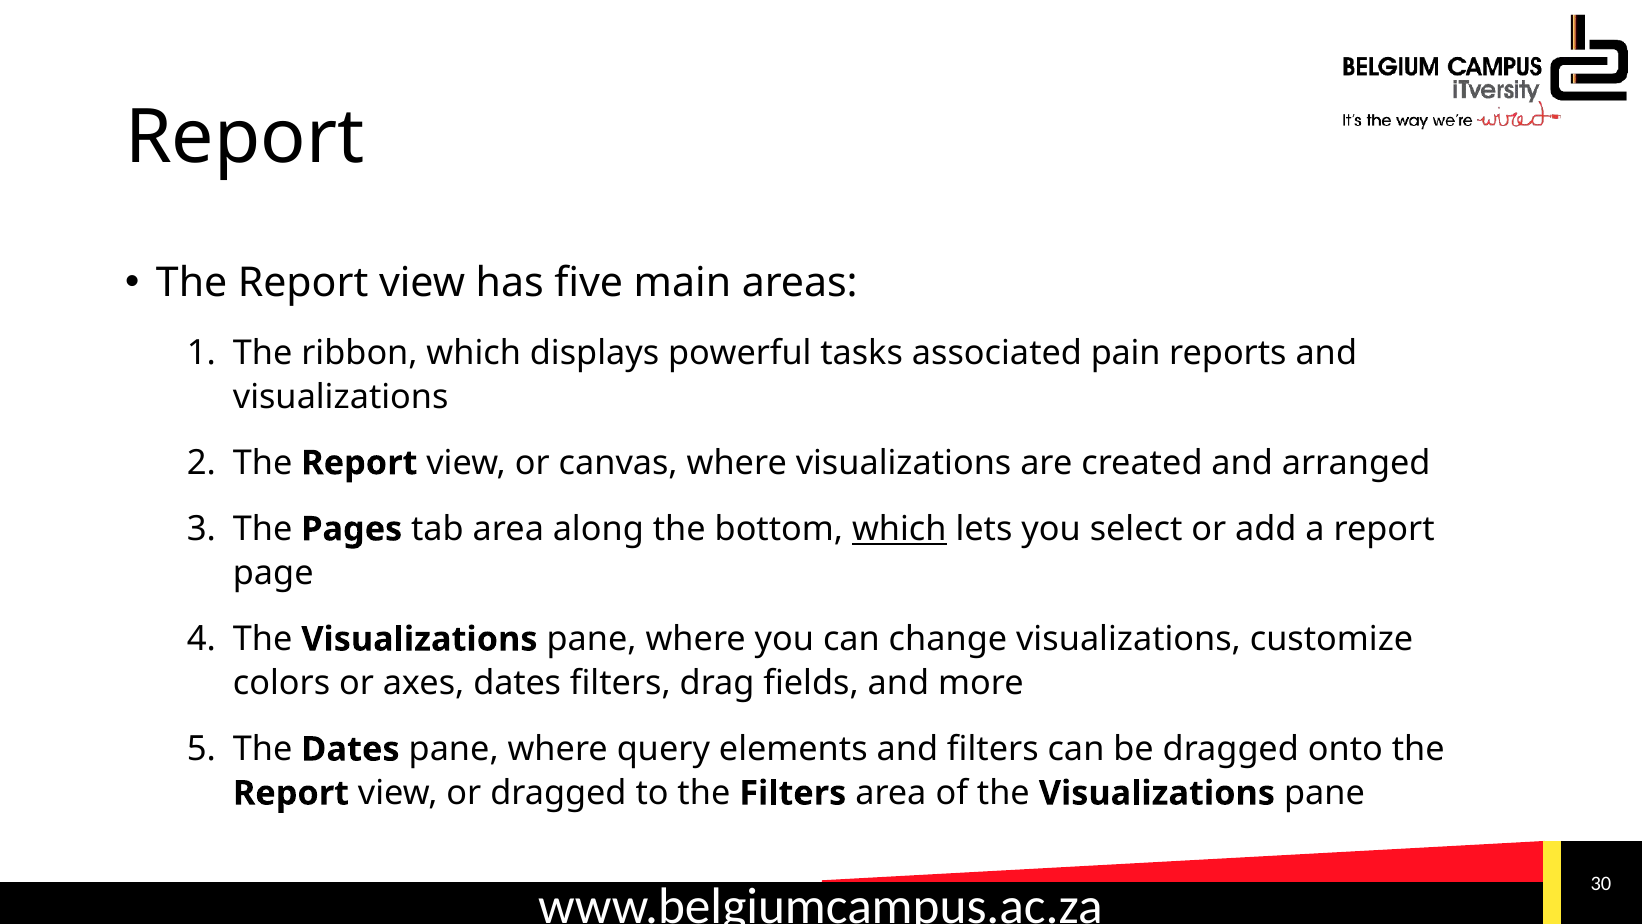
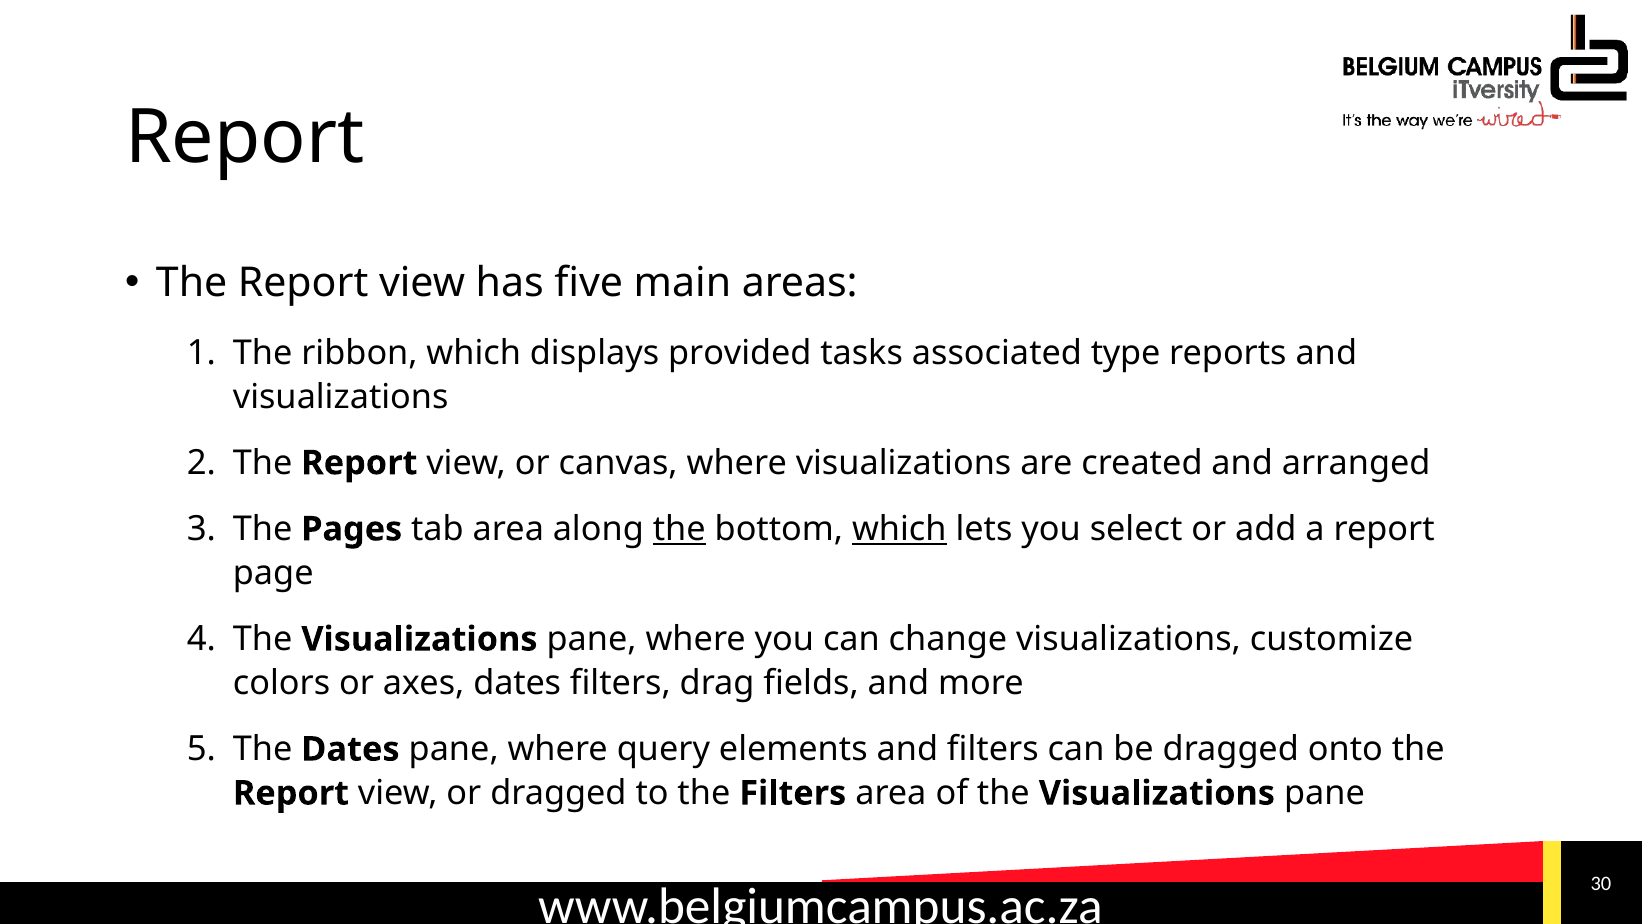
powerful: powerful -> provided (740, 353)
pain: pain -> type (1126, 353)
the underline: none -> present (679, 529)
